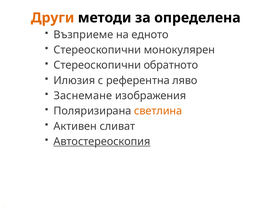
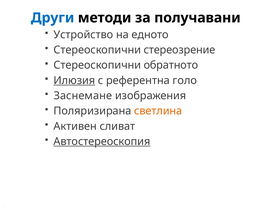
Други colour: orange -> blue (53, 18)
определена: определена -> получавани (197, 18)
Възприеме: Възприеме -> Устройство (83, 35)
монокулярен: монокулярен -> стереозрение (179, 50)
Илюзия underline: none -> present (74, 80)
ляво: ляво -> голо (185, 80)
